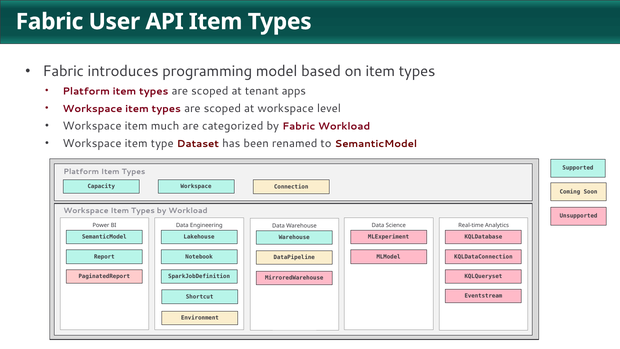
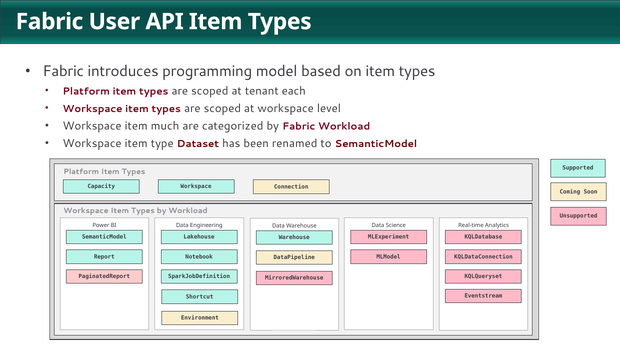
apps: apps -> each (294, 91)
